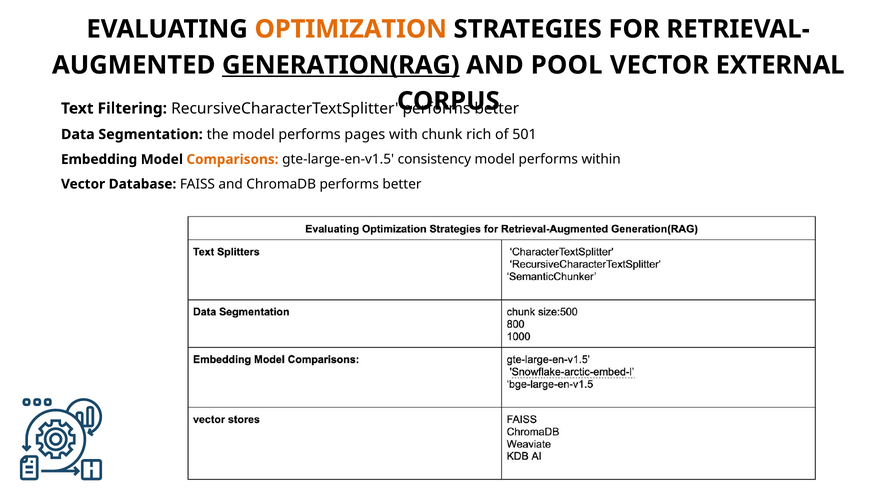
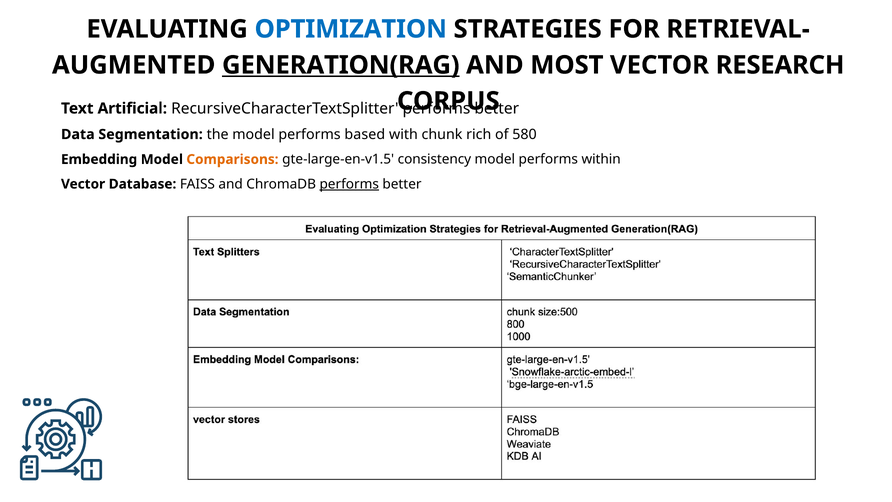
OPTIMIZATION colour: orange -> blue (351, 29)
POOL: POOL -> MOST (567, 65)
EXTERNAL: EXTERNAL -> RESEARCH (780, 65)
Filtering: Filtering -> Artificial (132, 108)
pages: pages -> based (365, 134)
501: 501 -> 580 (525, 134)
performs underline: none -> present (349, 184)
